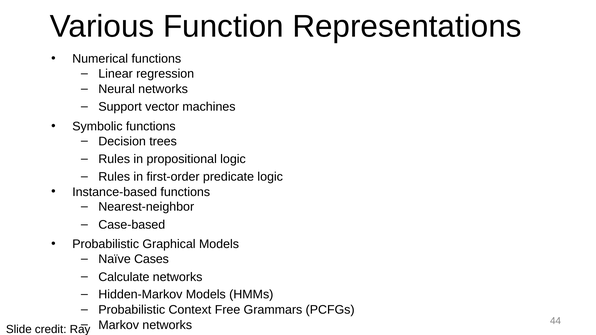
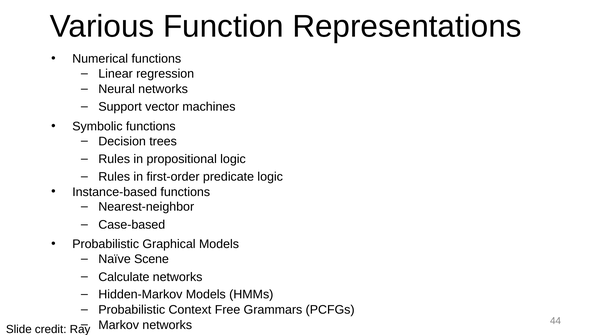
Cases: Cases -> Scene (151, 259)
